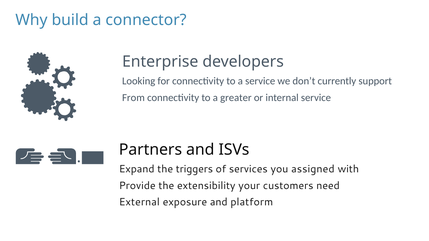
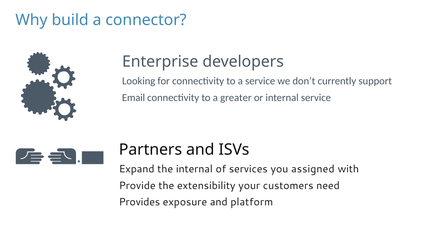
From: From -> Email (134, 98)
the triggers: triggers -> internal (194, 169)
External: External -> Provides (139, 202)
